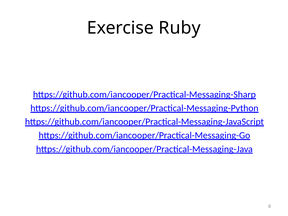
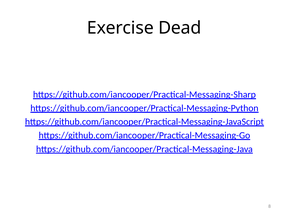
Ruby: Ruby -> Dead (180, 28)
